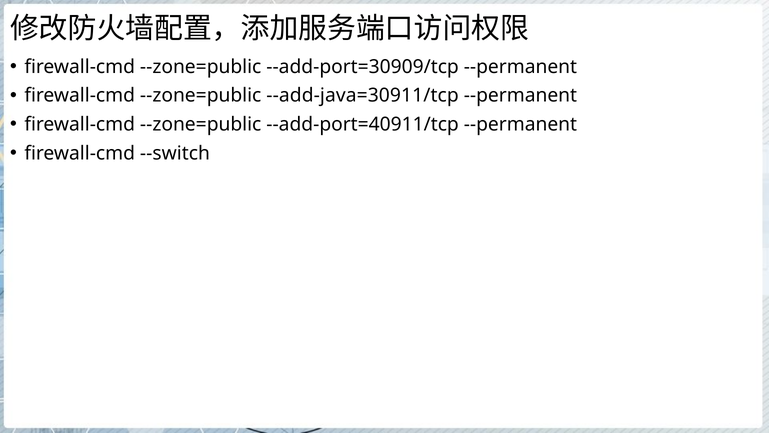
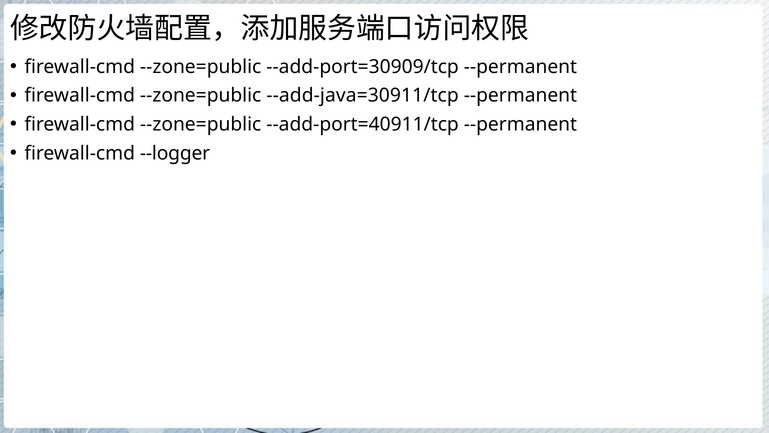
--switch: --switch -> --logger (175, 153)
